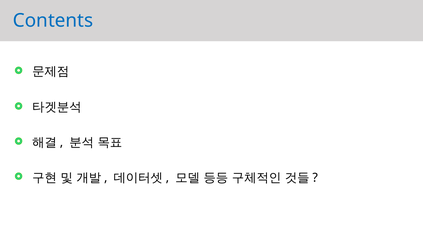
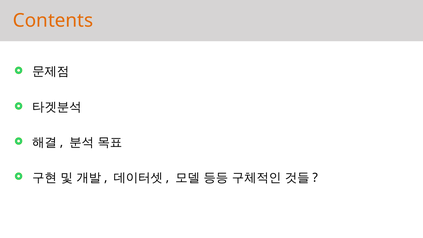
Contents colour: blue -> orange (53, 20)
